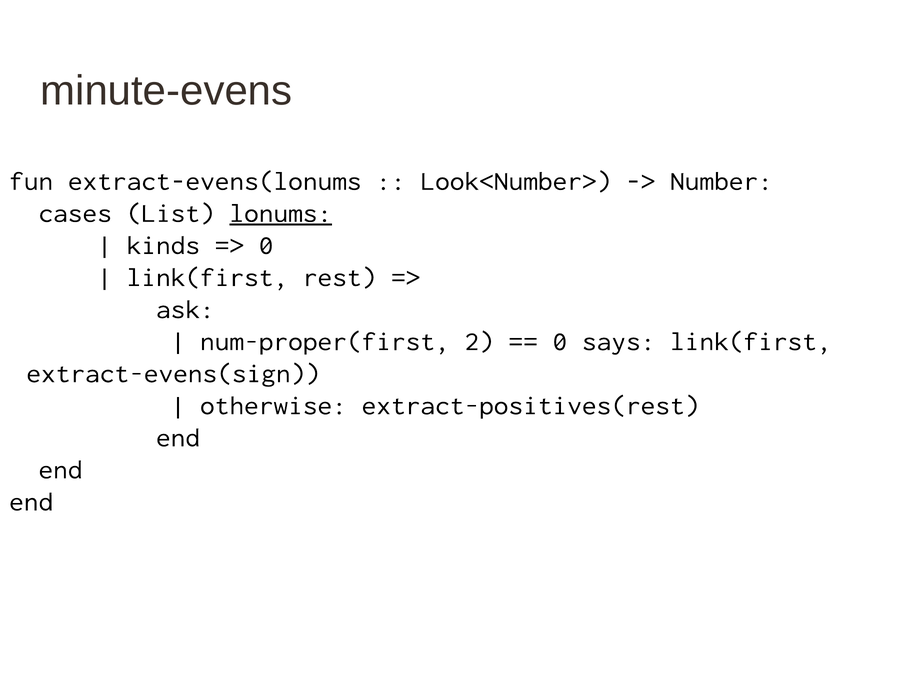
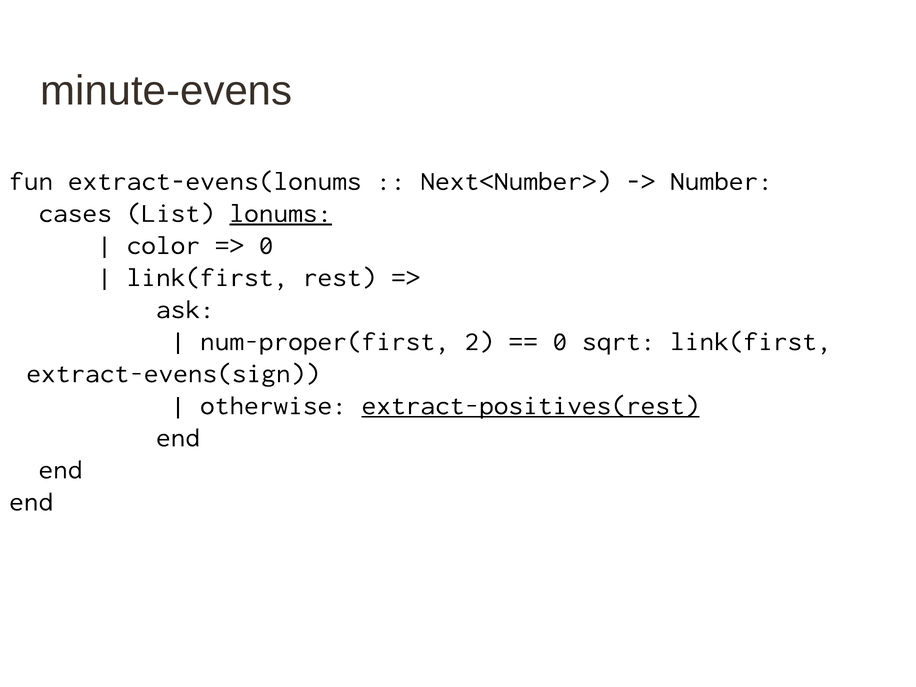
Look<Number>: Look<Number> -> Next<Number> (516, 181)
kinds: kinds -> color (163, 245)
says: says -> sqrt (619, 341)
extract-positives(rest underline: none -> present (531, 405)
